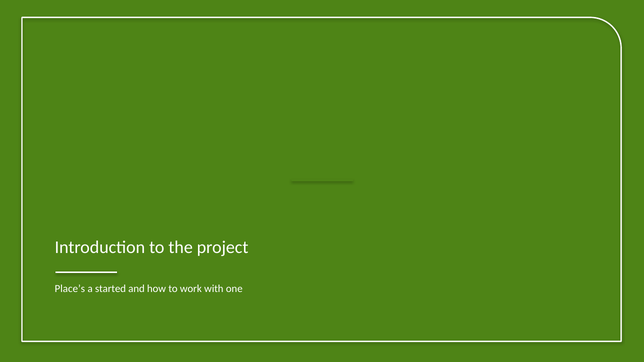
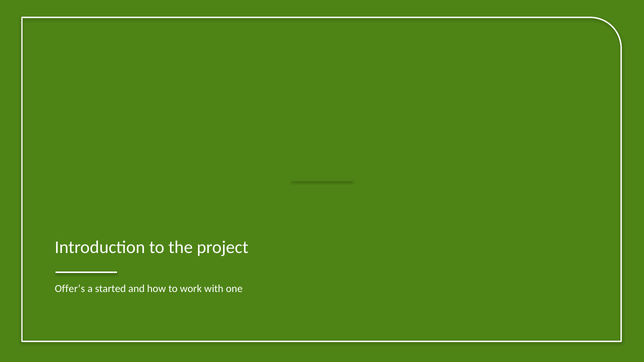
Place’s: Place’s -> Offer’s (70, 289)
